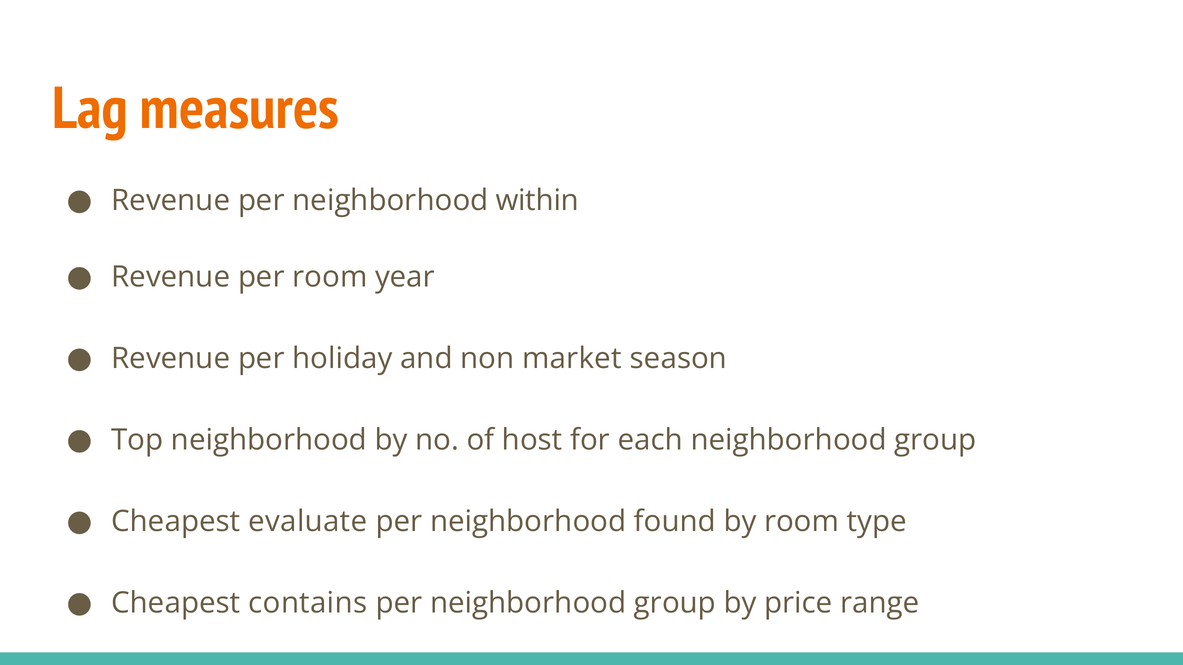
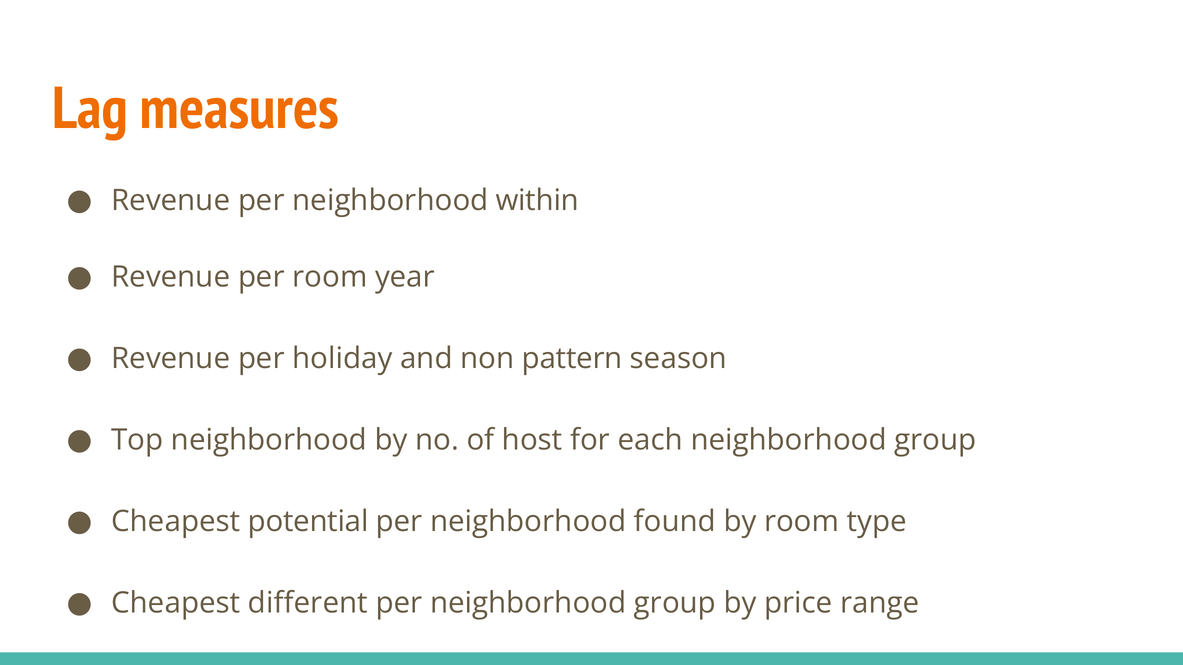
market: market -> pattern (572, 359)
evaluate: evaluate -> potential (308, 522)
contains: contains -> different (308, 603)
